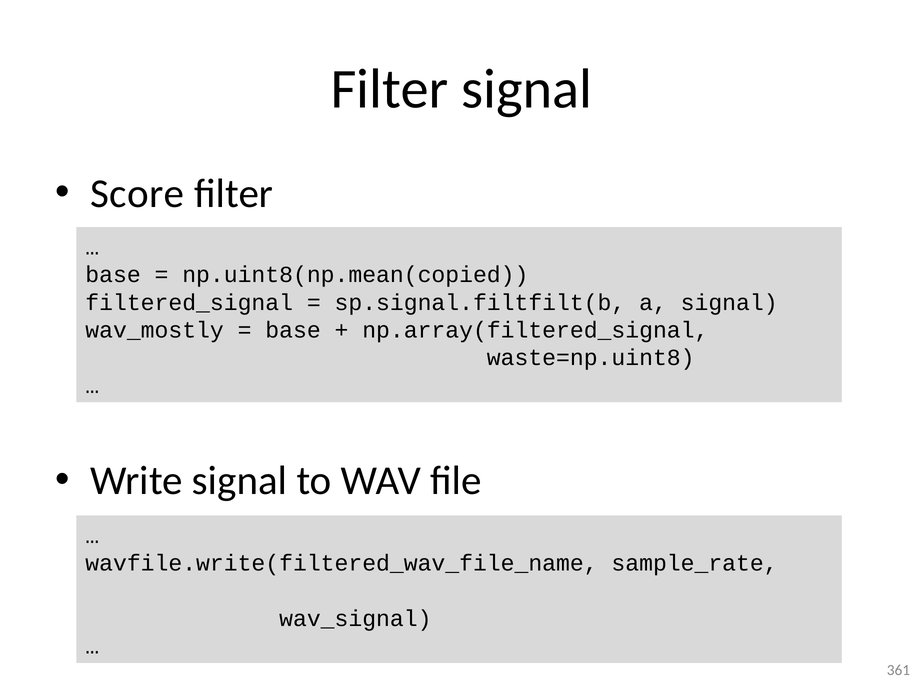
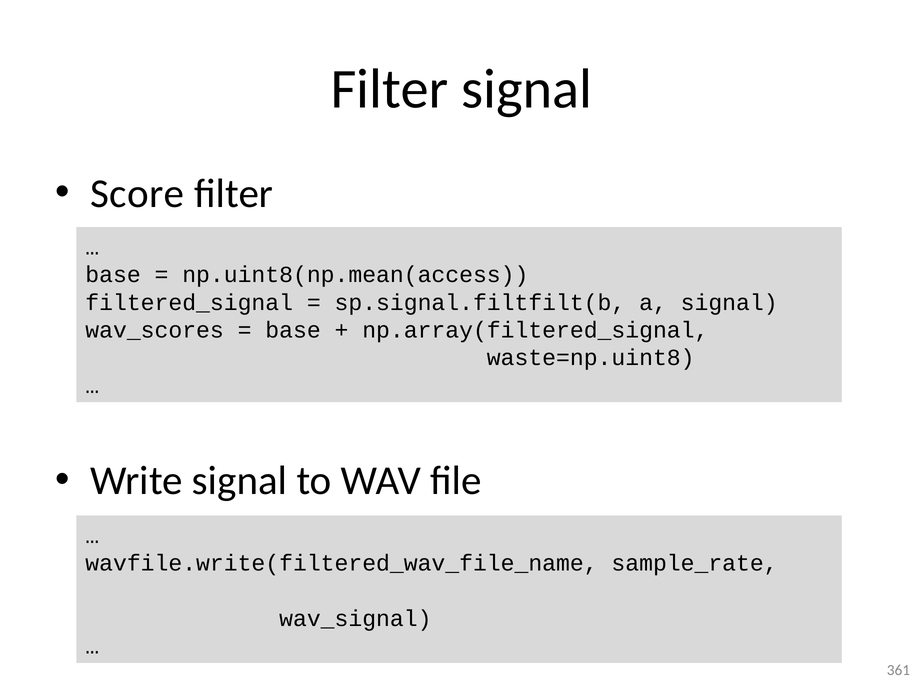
np.uint8(np.mean(copied: np.uint8(np.mean(copied -> np.uint8(np.mean(access (355, 275)
wav_mostly: wav_mostly -> wav_scores (155, 330)
